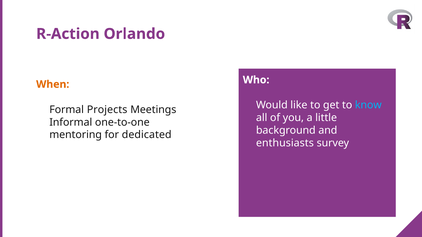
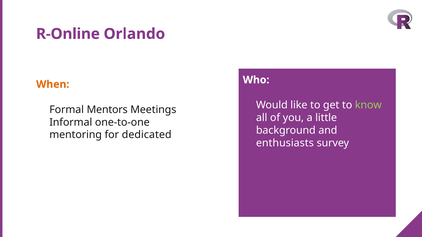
R-Action: R-Action -> R-Online (68, 34)
know colour: light blue -> light green (368, 105)
Projects: Projects -> Mentors (107, 110)
